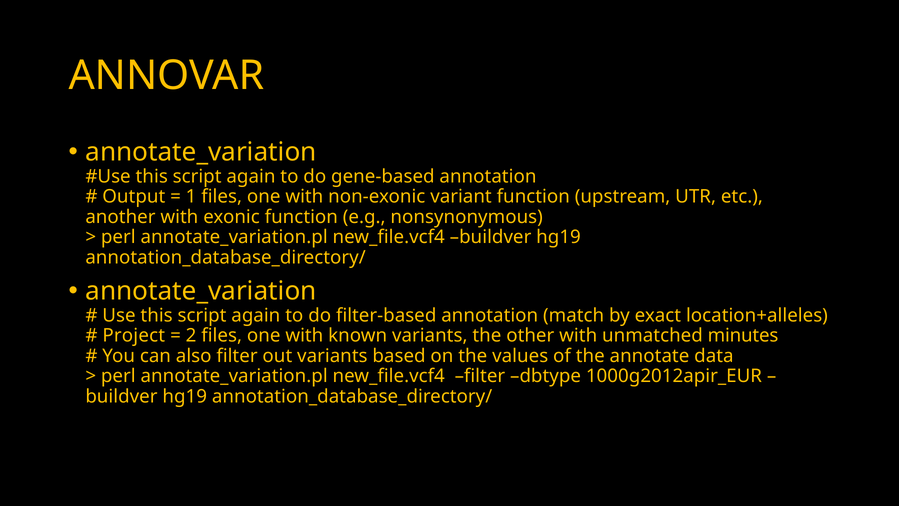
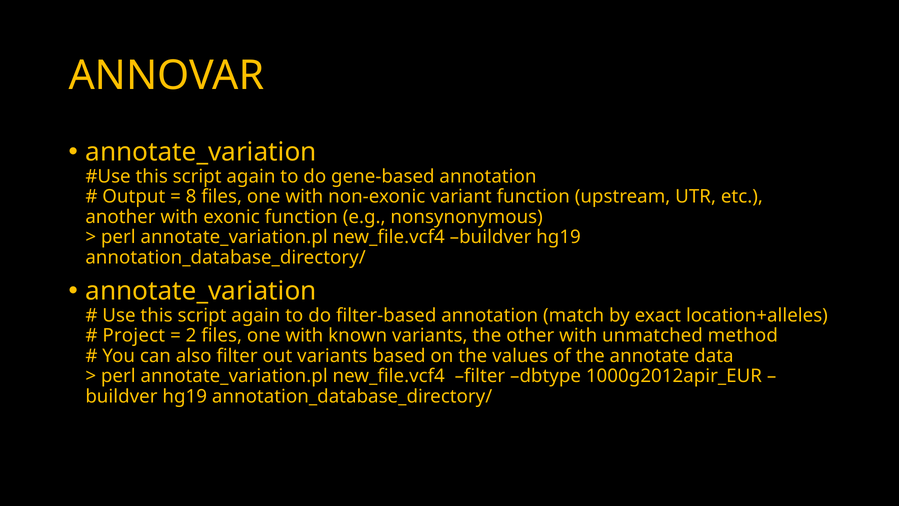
1: 1 -> 8 (191, 197)
minutes: minutes -> method (743, 335)
